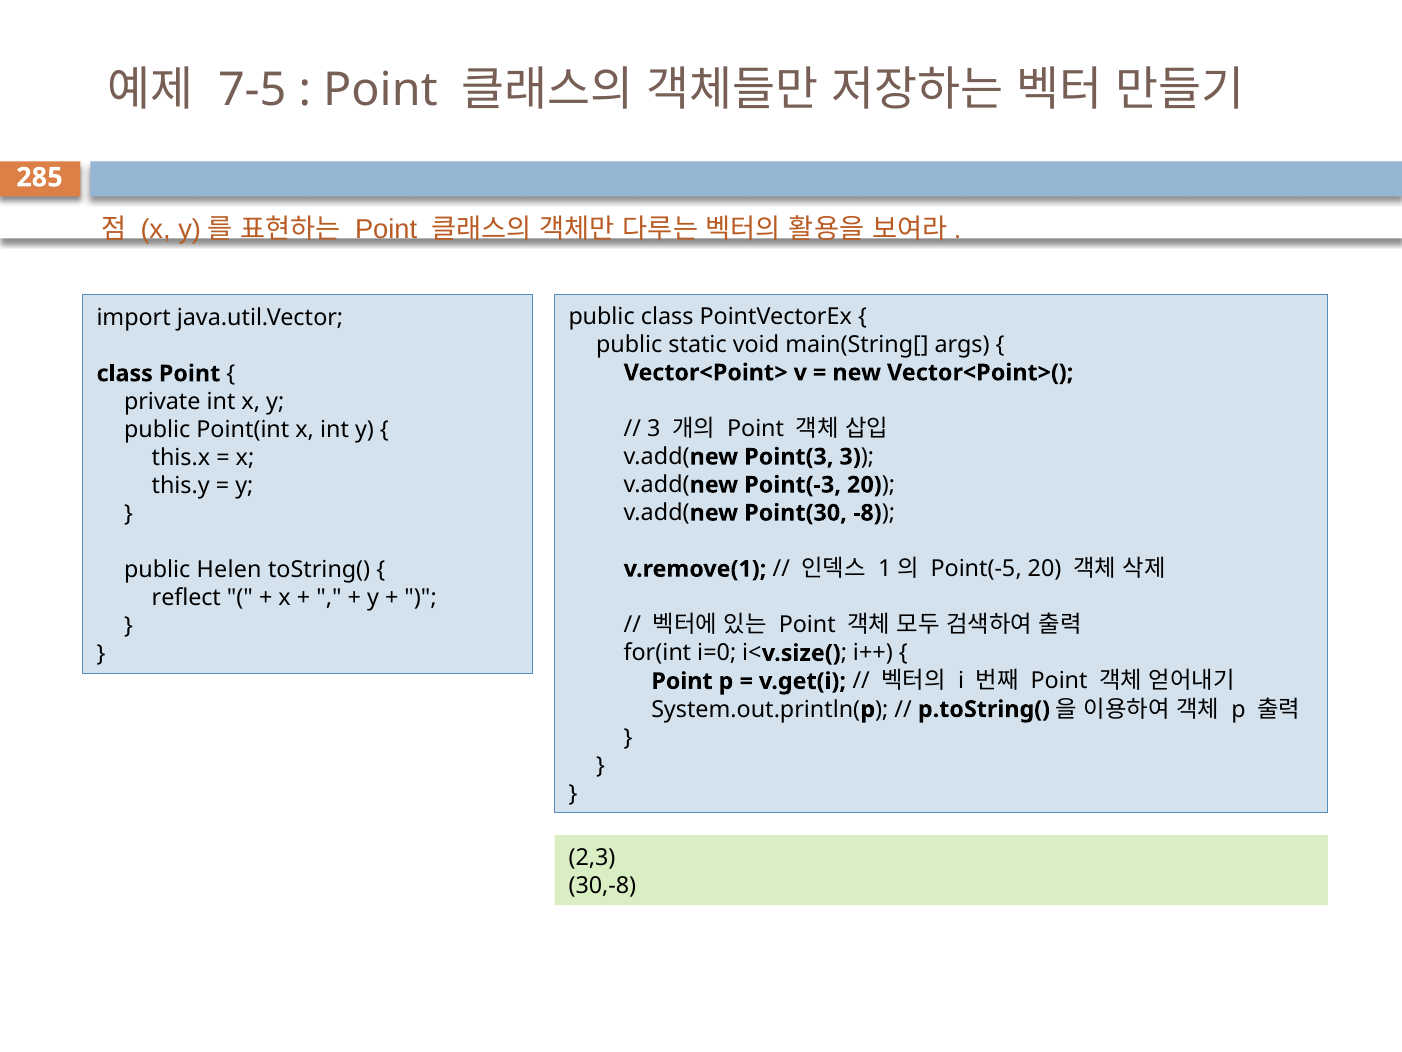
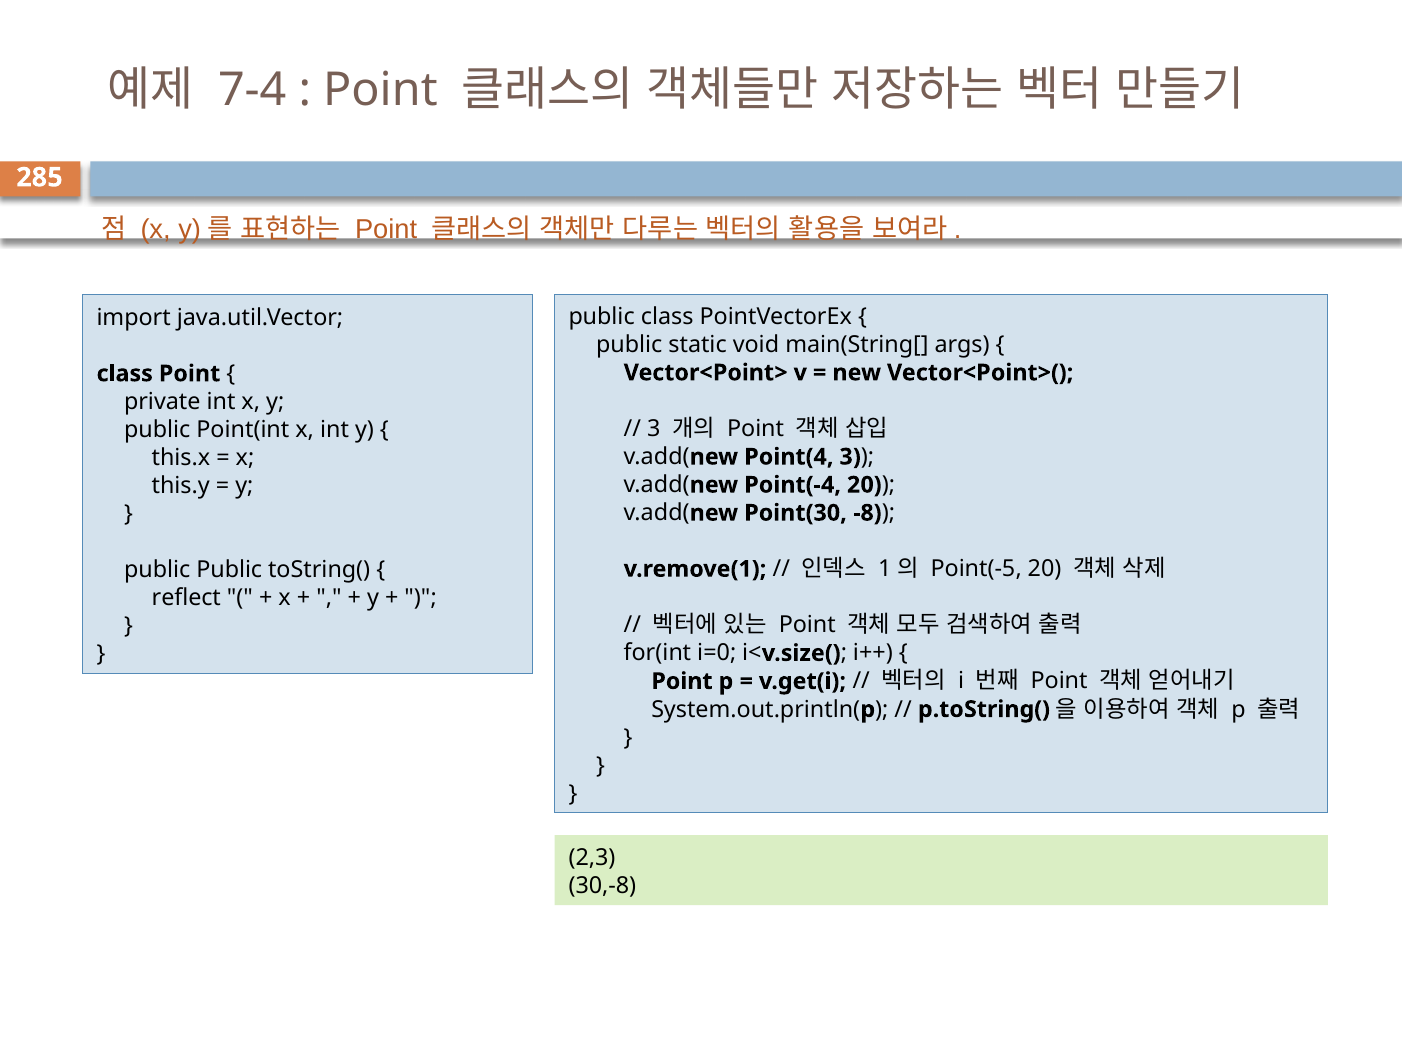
7-5: 7-5 -> 7-4 (252, 90)
Point(3: Point(3 -> Point(4 (789, 457)
Point(-3: Point(-3 -> Point(-4 (793, 485)
public Helen: Helen -> Public (229, 570)
